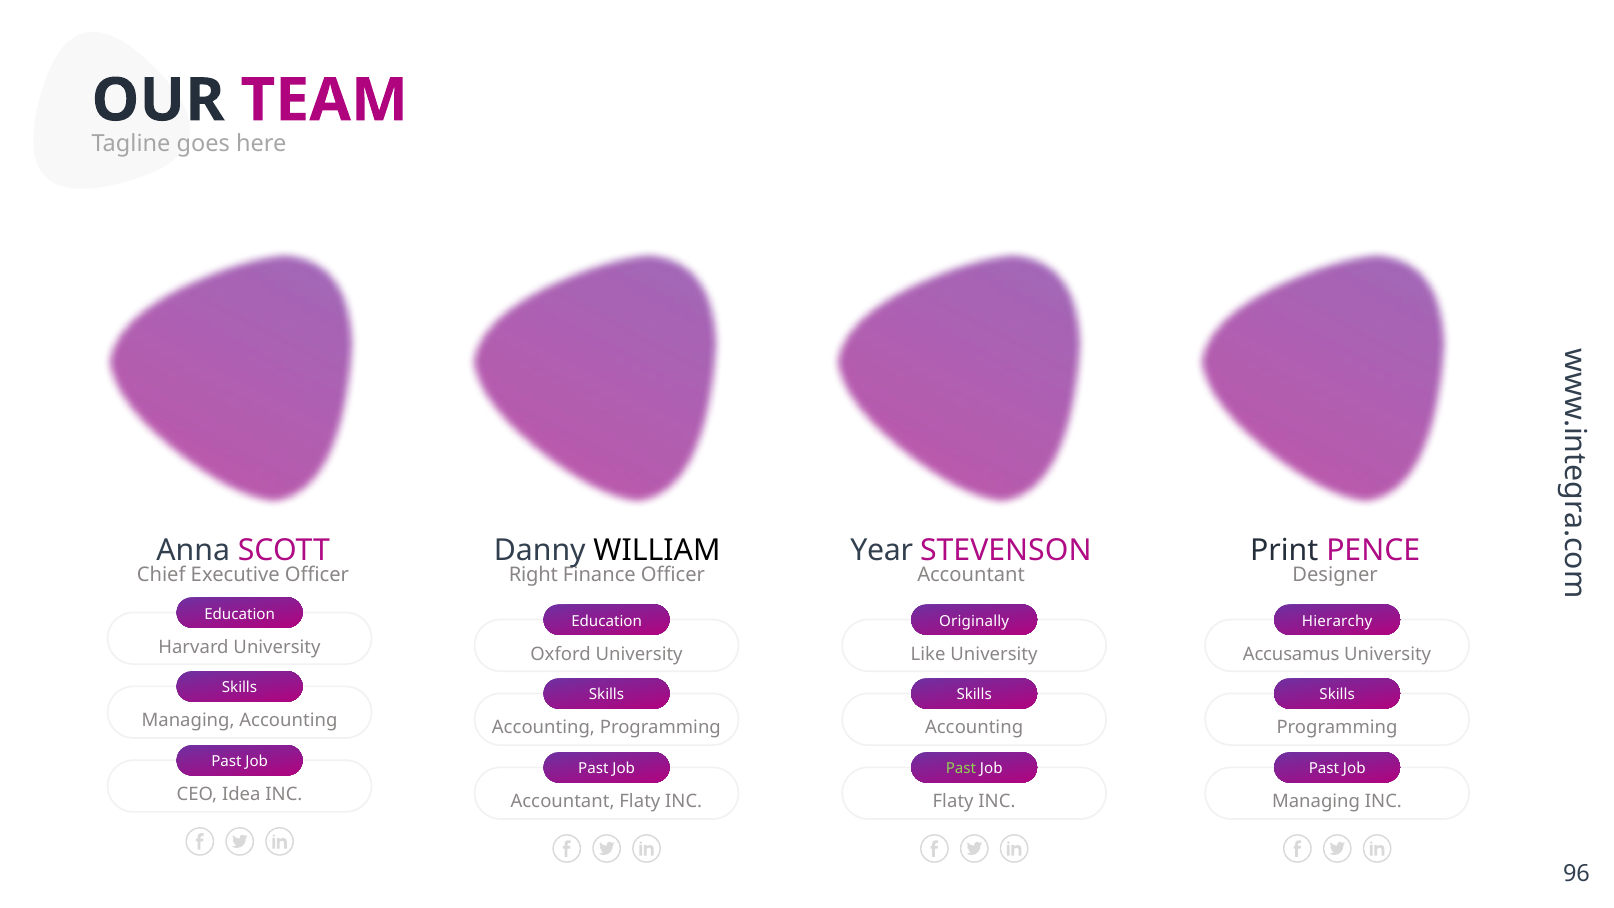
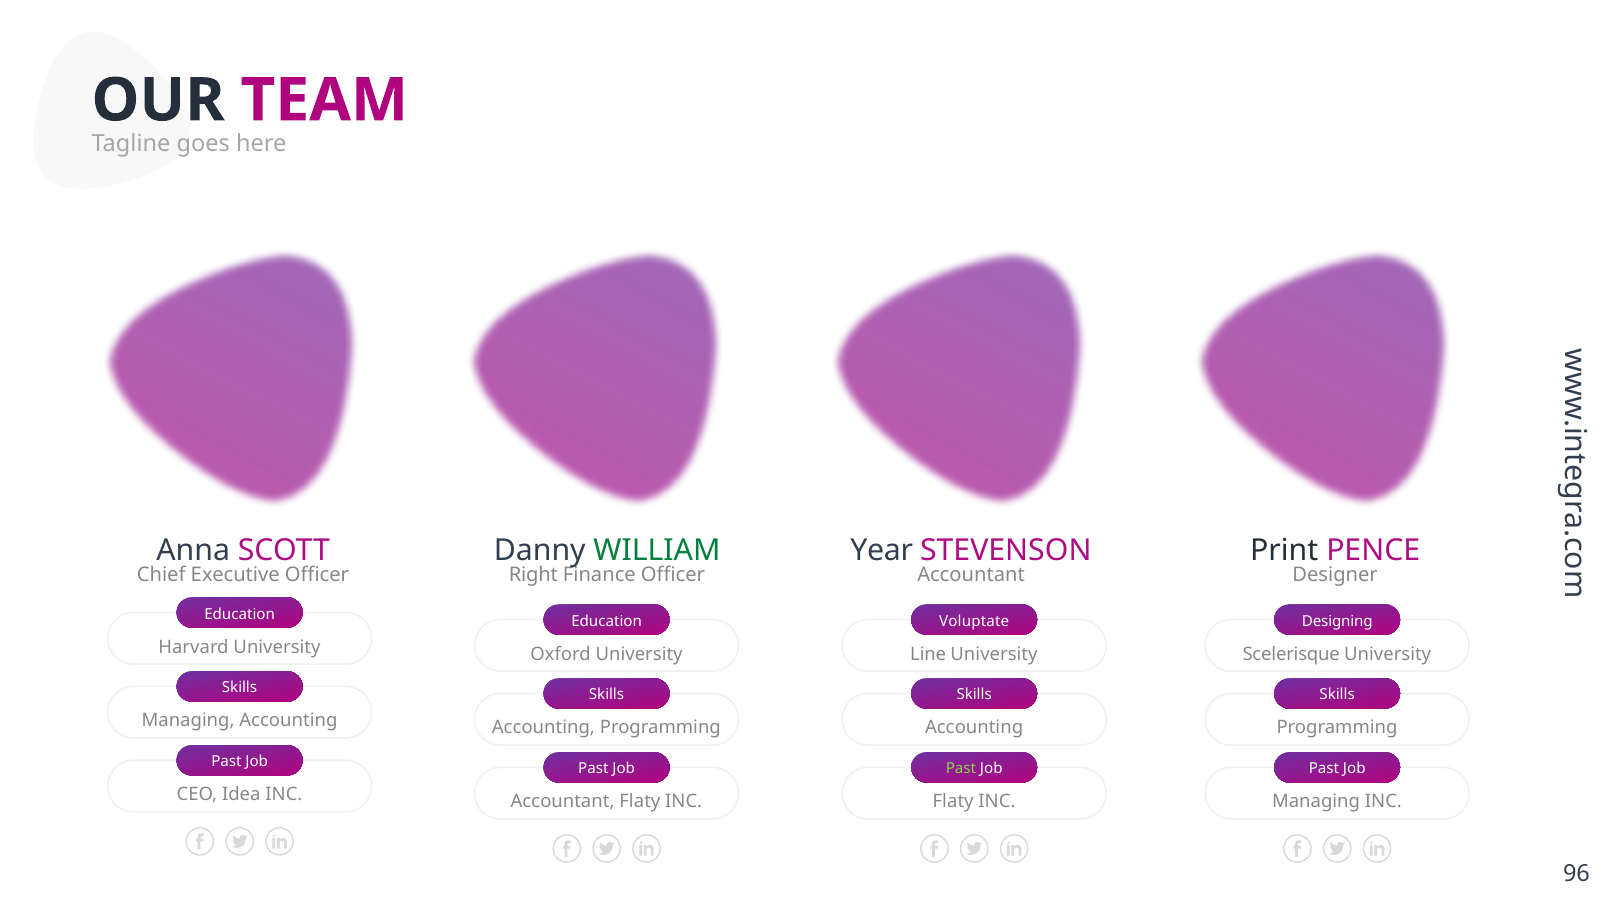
WILLIAM colour: black -> green (657, 551)
Originally: Originally -> Voluptate (974, 621)
Hierarchy: Hierarchy -> Designing (1337, 621)
Like: Like -> Line (928, 654)
Accusamus: Accusamus -> Scelerisque (1291, 654)
